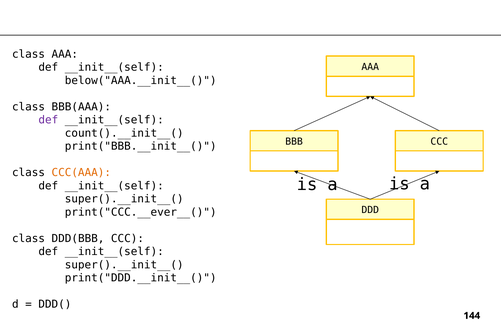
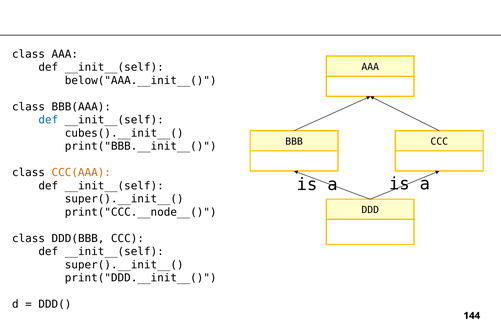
def colour: purple -> blue (48, 120)
count().__init__(: count().__init__( -> cubes().__init__( (124, 133)
print("CCC.__ever__(: print("CCC.__ever__( -> print("CCC.__node__( (141, 212)
